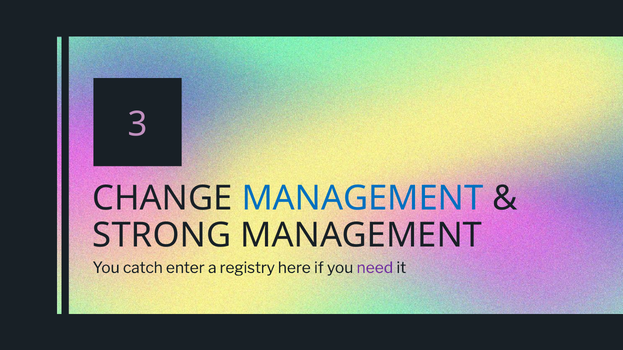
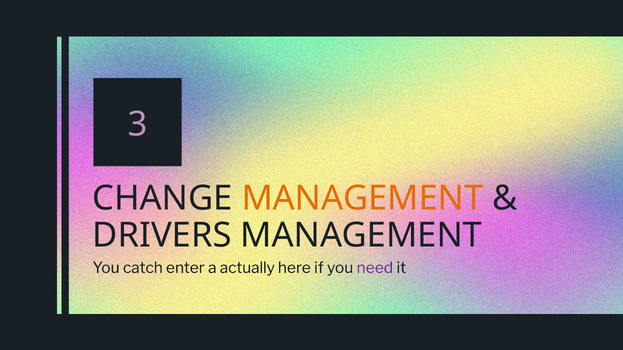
MANAGEMENT colour: blue -> orange (362, 198)
STRONG: STRONG -> DRIVERS (162, 236)
registry: registry -> actually (247, 268)
